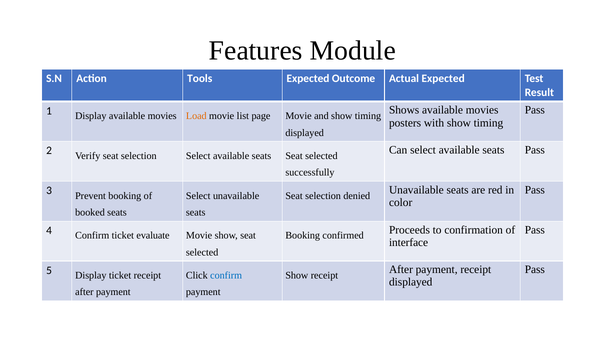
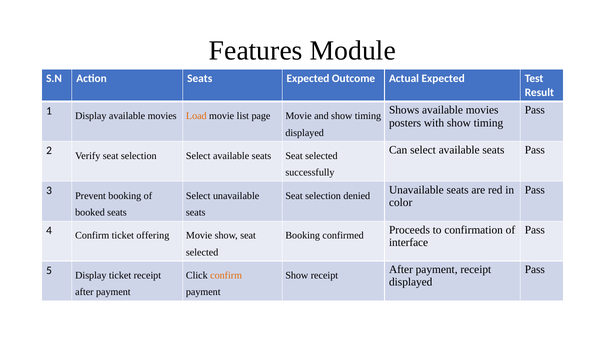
Action Tools: Tools -> Seats (200, 79)
evaluate: evaluate -> offering (153, 236)
confirm colour: blue -> orange (226, 276)
